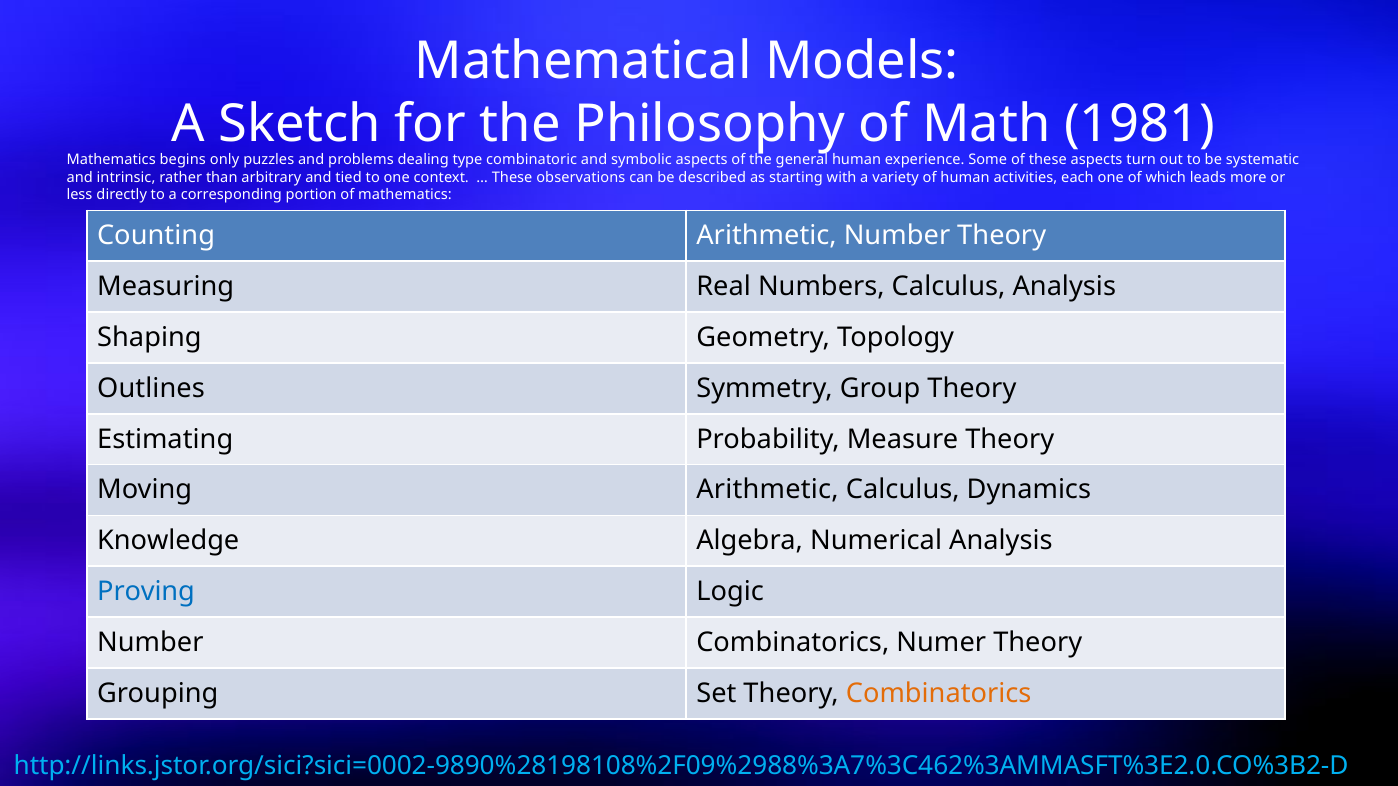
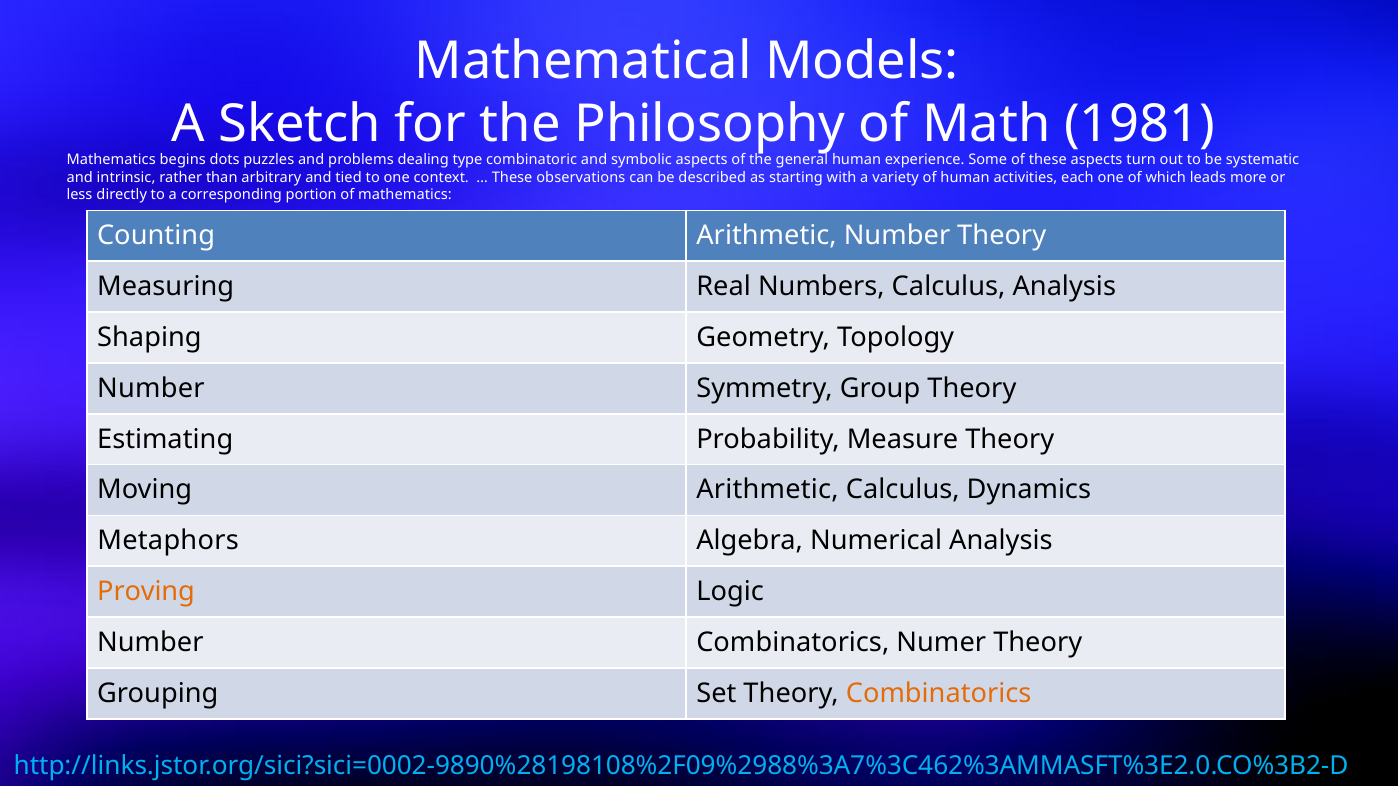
only: only -> dots (225, 160)
Outlines: Outlines -> Number (151, 389)
Knowledge: Knowledge -> Metaphors (168, 541)
Proving colour: blue -> orange (146, 592)
